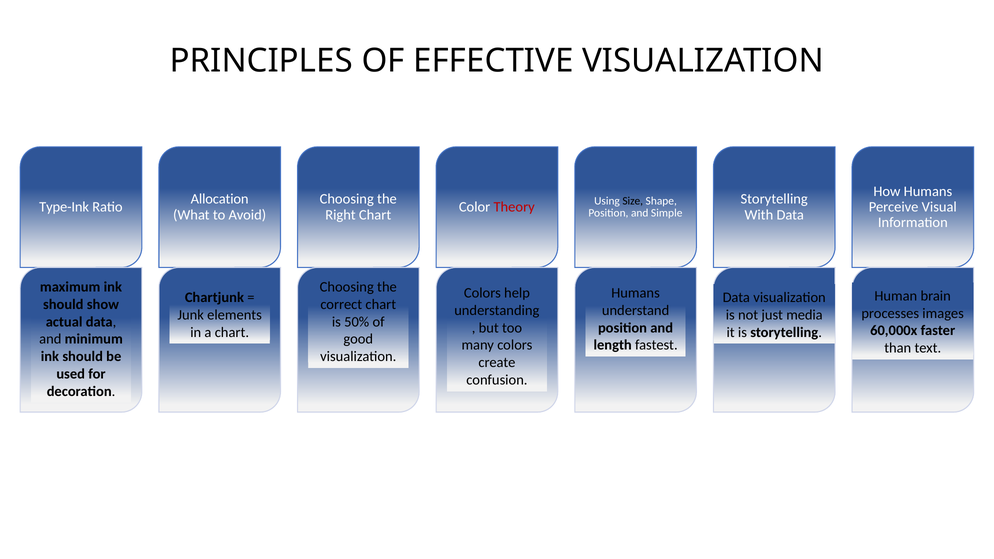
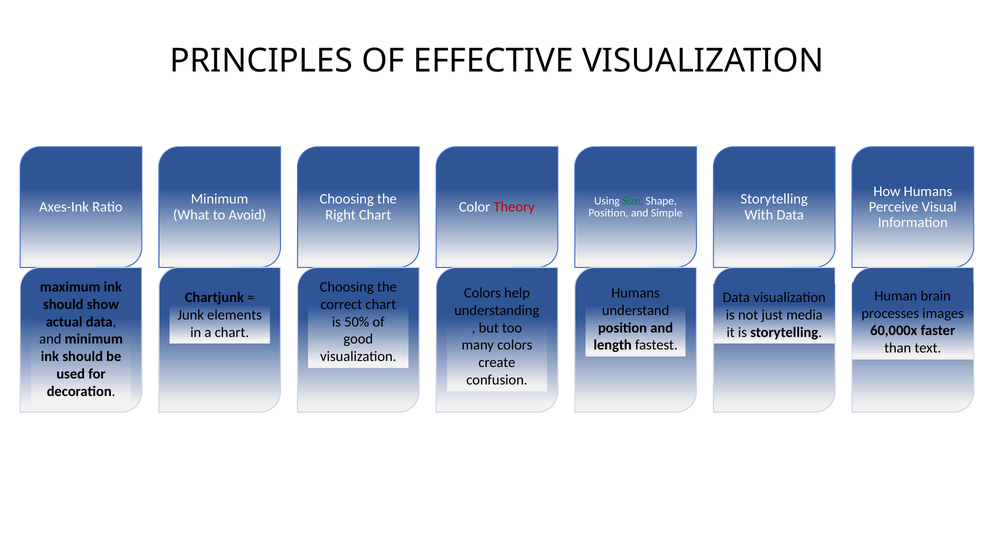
Allocation: Allocation -> Minimum (220, 199)
Type-Ink: Type-Ink -> Axes-Ink (64, 207)
Size colour: black -> green (633, 201)
